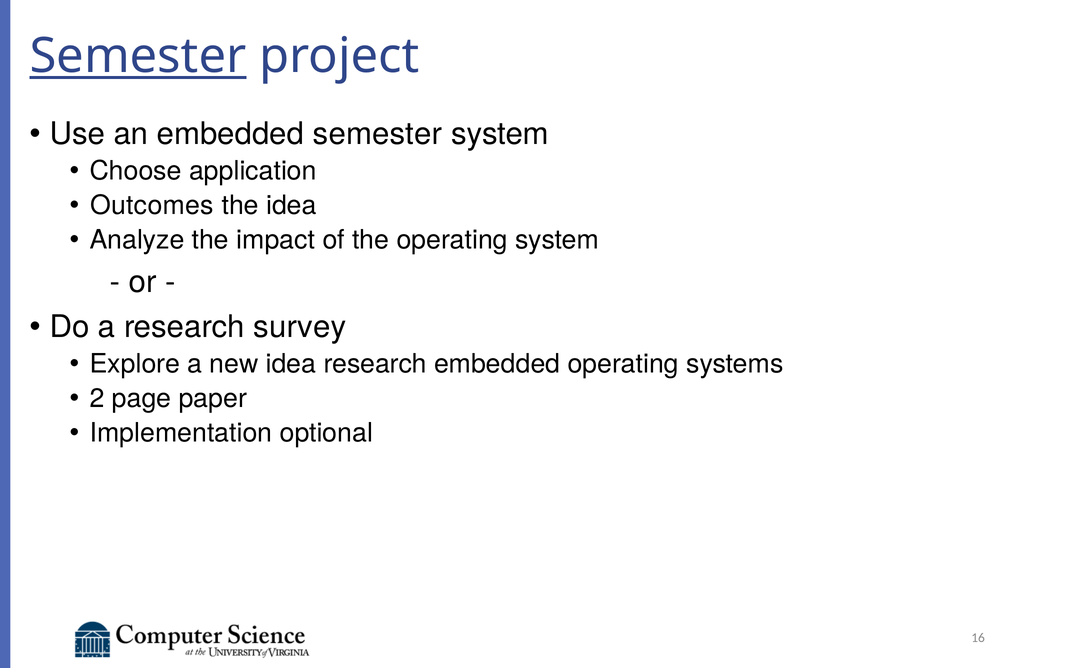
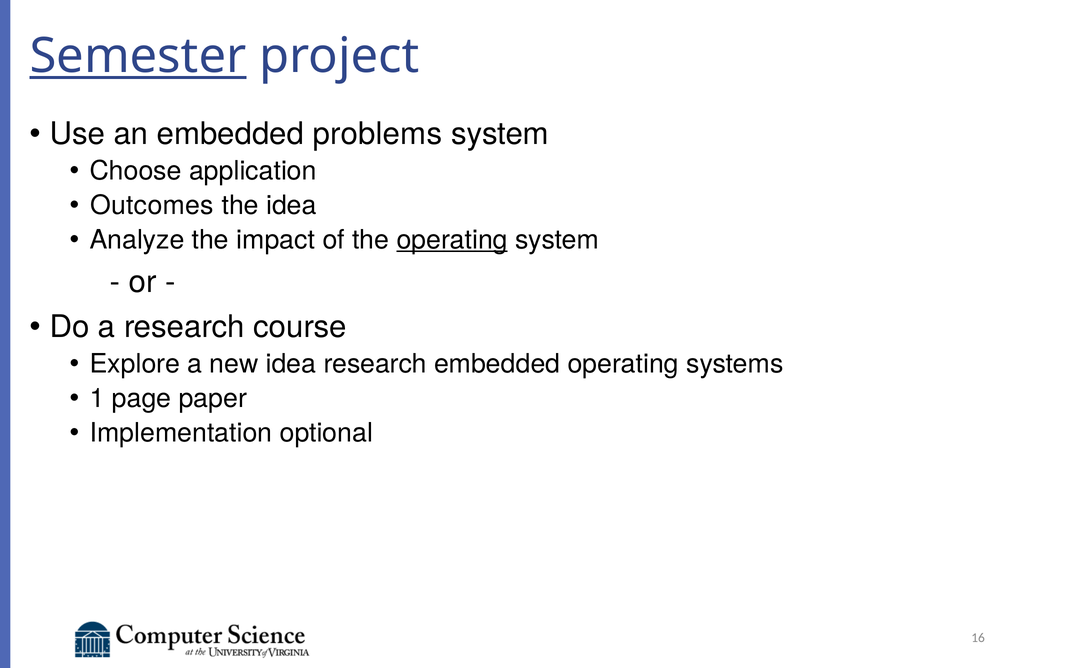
embedded semester: semester -> problems (377, 134)
operating underline: none -> present (452, 240)
survey: survey -> course (300, 327)
2: 2 -> 1 (97, 398)
